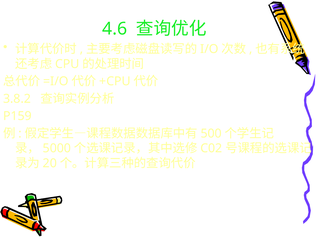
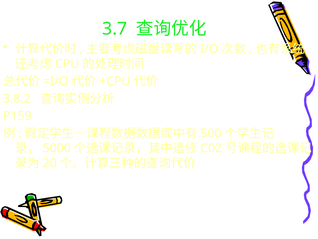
4.6: 4.6 -> 3.7 (115, 29)
